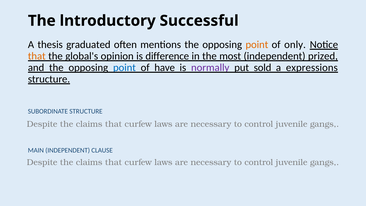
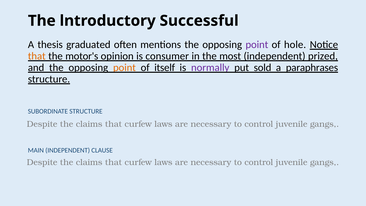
point colour: orange -> purple (257, 45)
only: only -> hole (295, 45)
global's: global's -> motor's (82, 56)
difference: difference -> consumer (167, 56)
point colour: blue -> orange (124, 68)
have: have -> itself (165, 68)
expressions: expressions -> paraphrases (312, 68)
